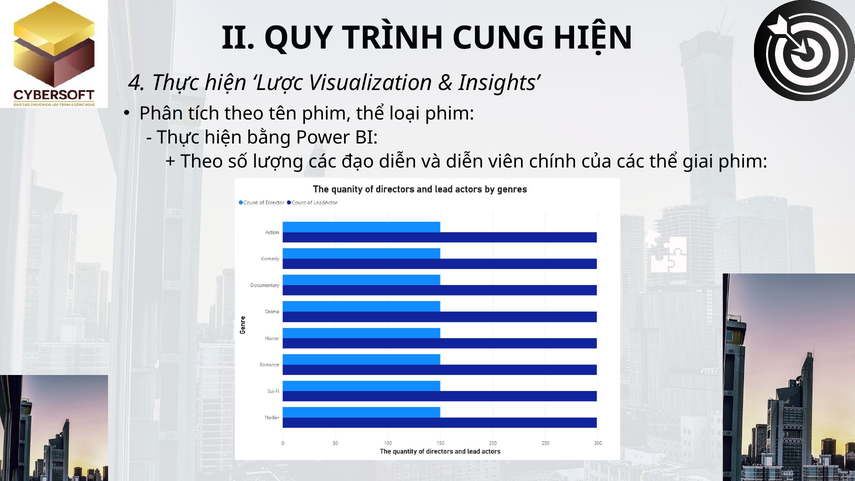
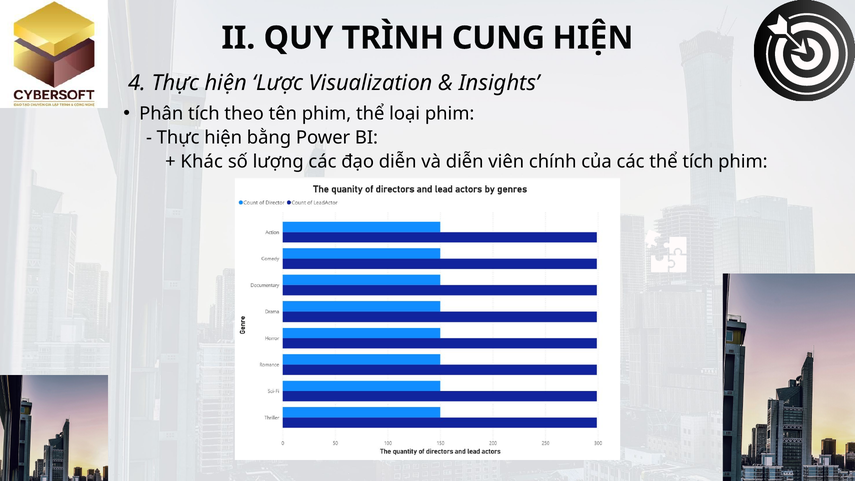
Theo: Theo -> Khác (202, 161)
thể giai: giai -> tích (698, 161)
